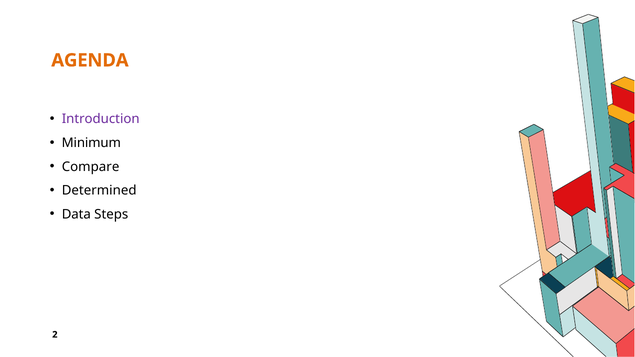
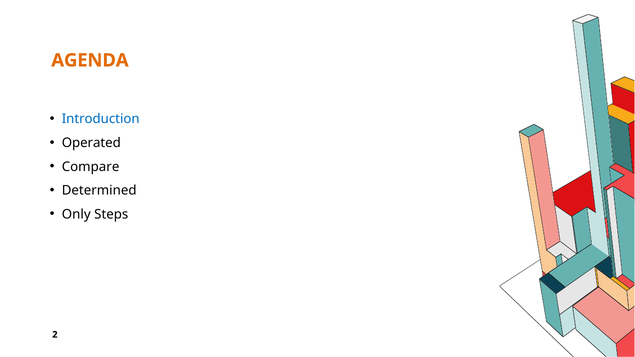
Introduction colour: purple -> blue (101, 119)
Minimum: Minimum -> Operated (91, 143)
Data: Data -> Only (76, 214)
